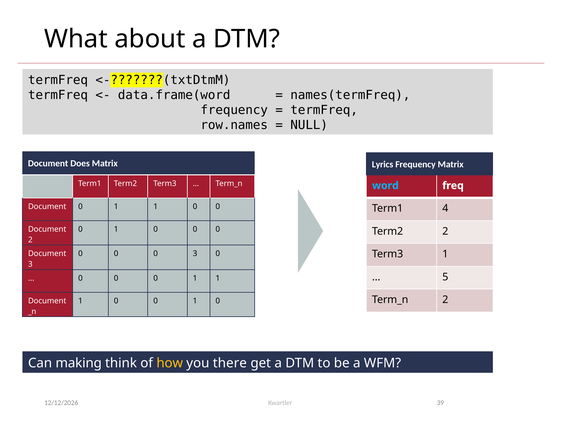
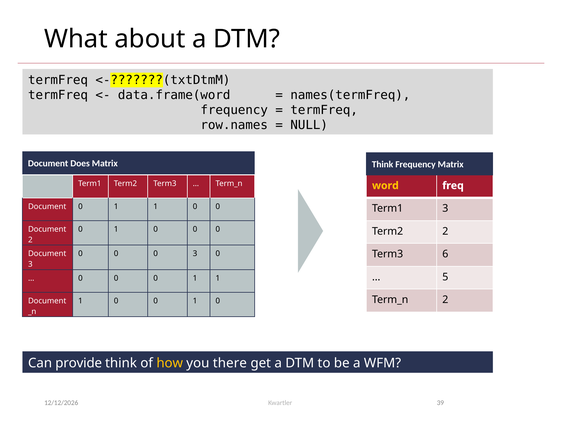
Lyrics: Lyrics -> Think (383, 164)
word colour: light blue -> yellow (385, 185)
Term1 4: 4 -> 3 (445, 208)
Term3 1: 1 -> 6 (445, 254)
making: making -> provide (79, 363)
